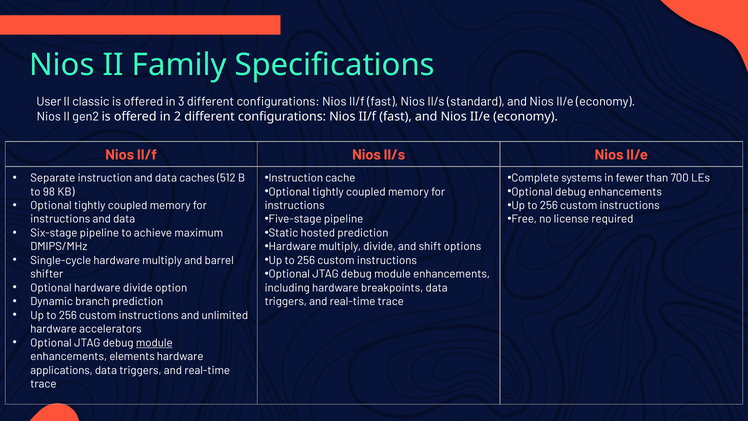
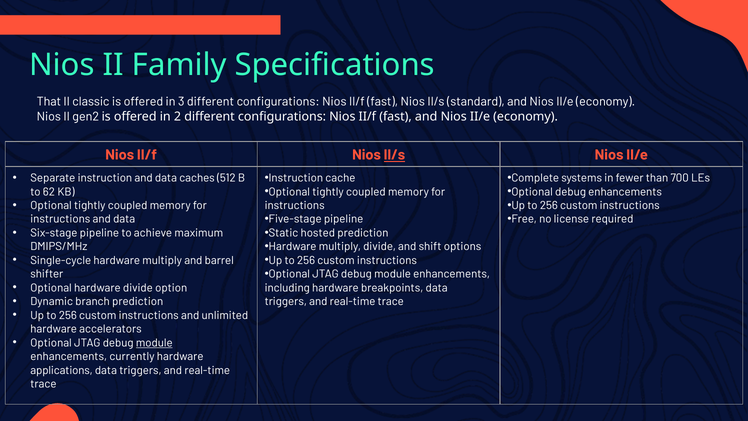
User: User -> That (49, 101)
II/s underline: none -> present (394, 155)
98: 98 -> 62 (49, 192)
elements: elements -> currently (132, 356)
